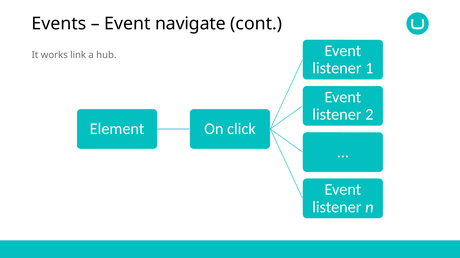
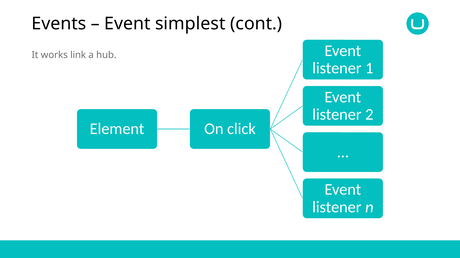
navigate: navigate -> simplest (190, 24)
